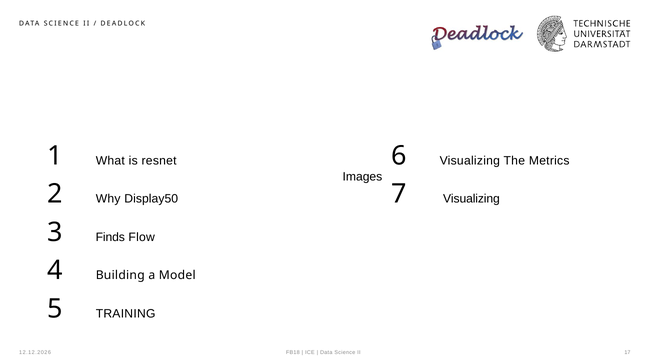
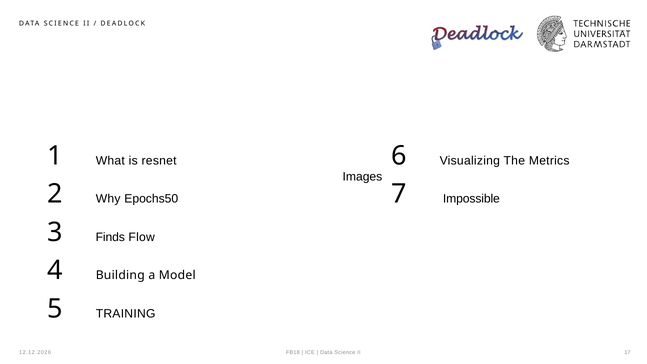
Display50: Display50 -> Epochs50 (151, 199)
7 Visualizing: Visualizing -> Impossible (471, 199)
